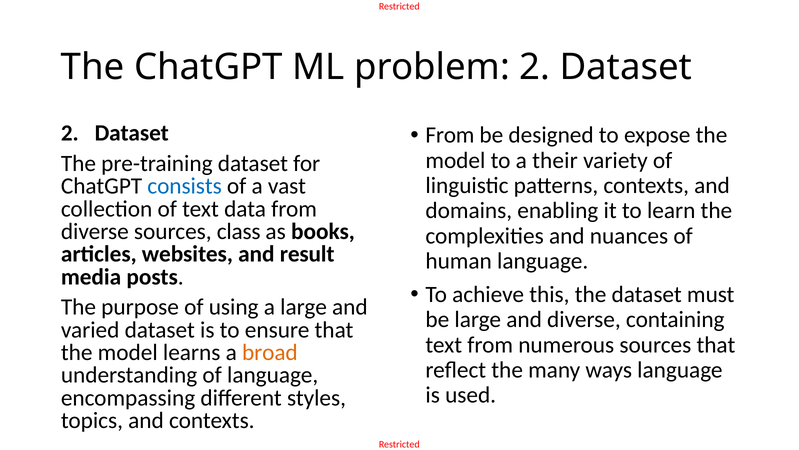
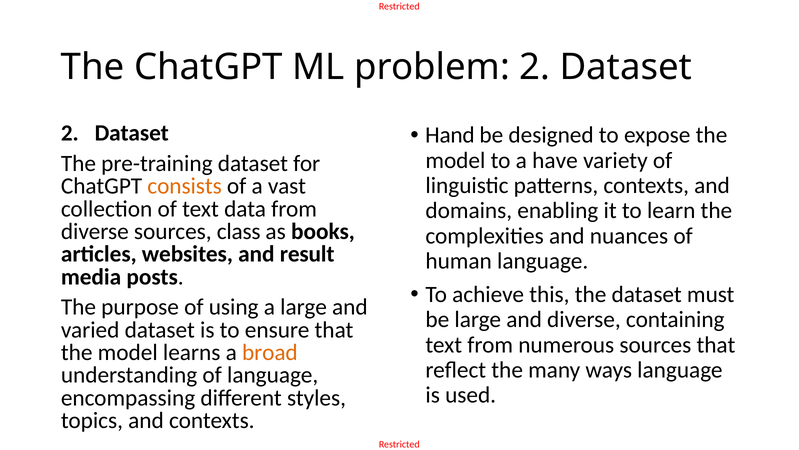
From: From -> Hand (450, 135)
their: their -> have (555, 160)
consists colour: blue -> orange (185, 186)
